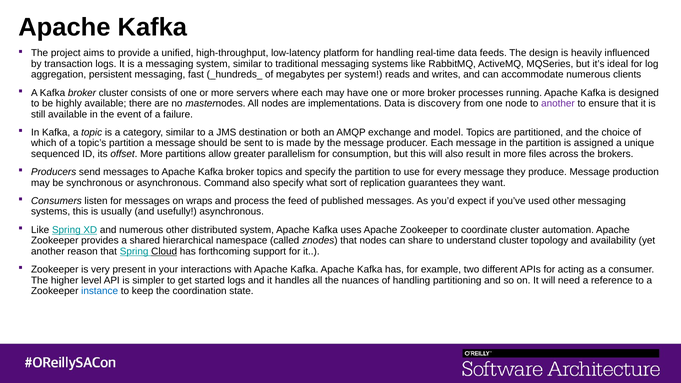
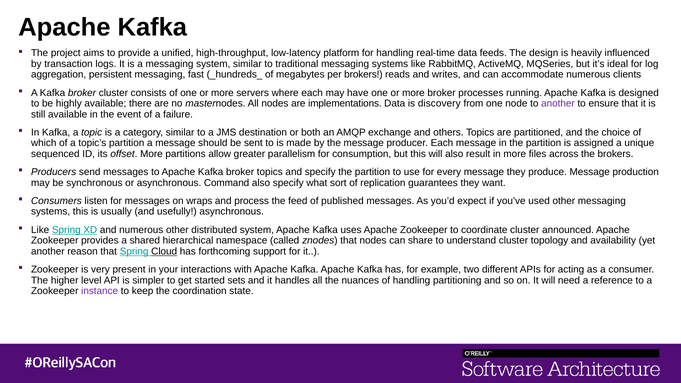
per system: system -> brokers (363, 75)
model: model -> others (448, 132)
automation: automation -> announced (568, 230)
started logs: logs -> sets (236, 280)
instance colour: blue -> purple (100, 291)
